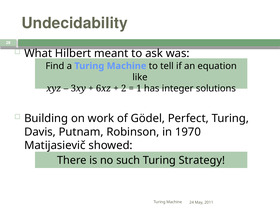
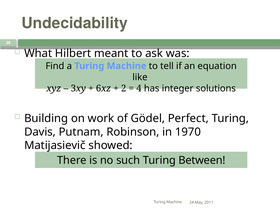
1: 1 -> 4 (139, 88)
Strategy: Strategy -> Between (202, 160)
